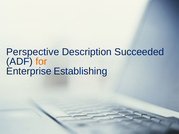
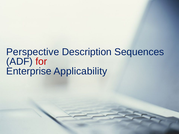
Succeeded: Succeeded -> Sequences (139, 52)
for colour: orange -> red (41, 62)
Establishing: Establishing -> Applicability (80, 71)
